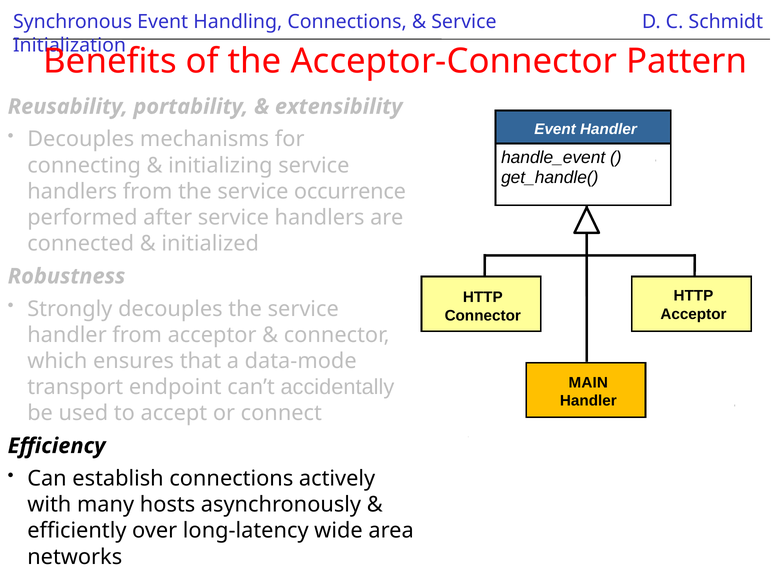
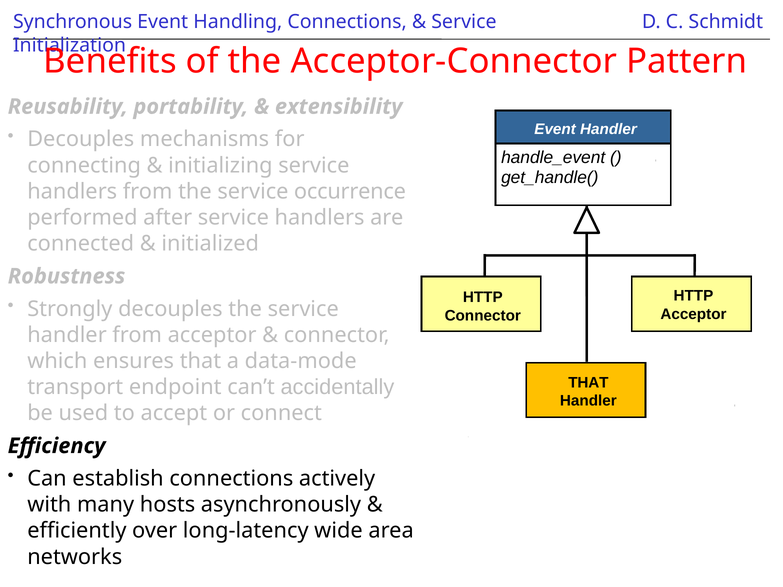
MAIN: MAIN -> THAT (588, 383)
